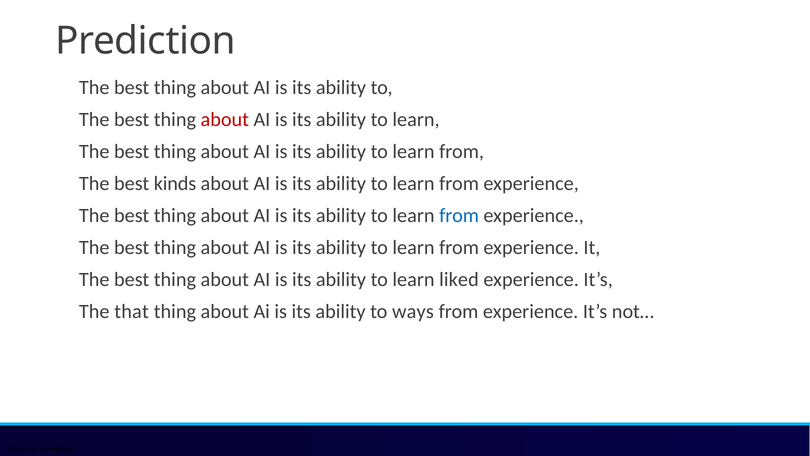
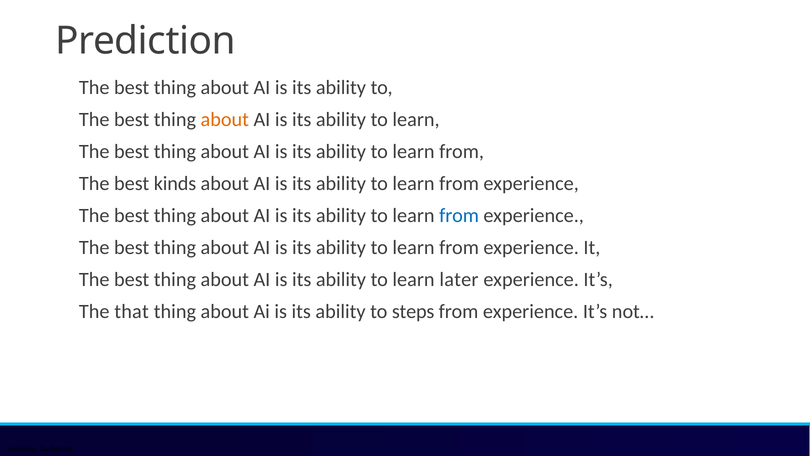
about colour: red -> orange (225, 120)
liked: liked -> later (459, 280)
ways: ways -> steps (413, 312)
